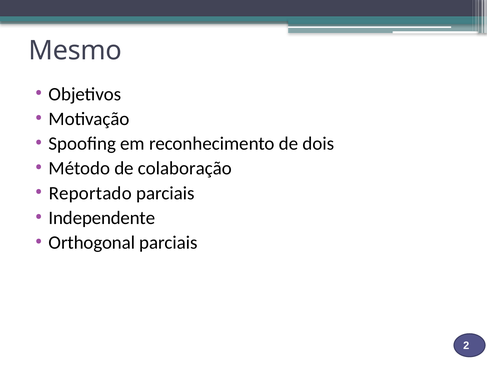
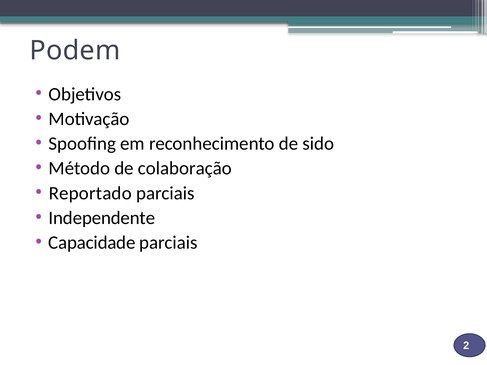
Mesmo: Mesmo -> Podem (75, 51)
dois: dois -> sido (318, 144)
Orthogonal: Orthogonal -> Capacidade (92, 243)
